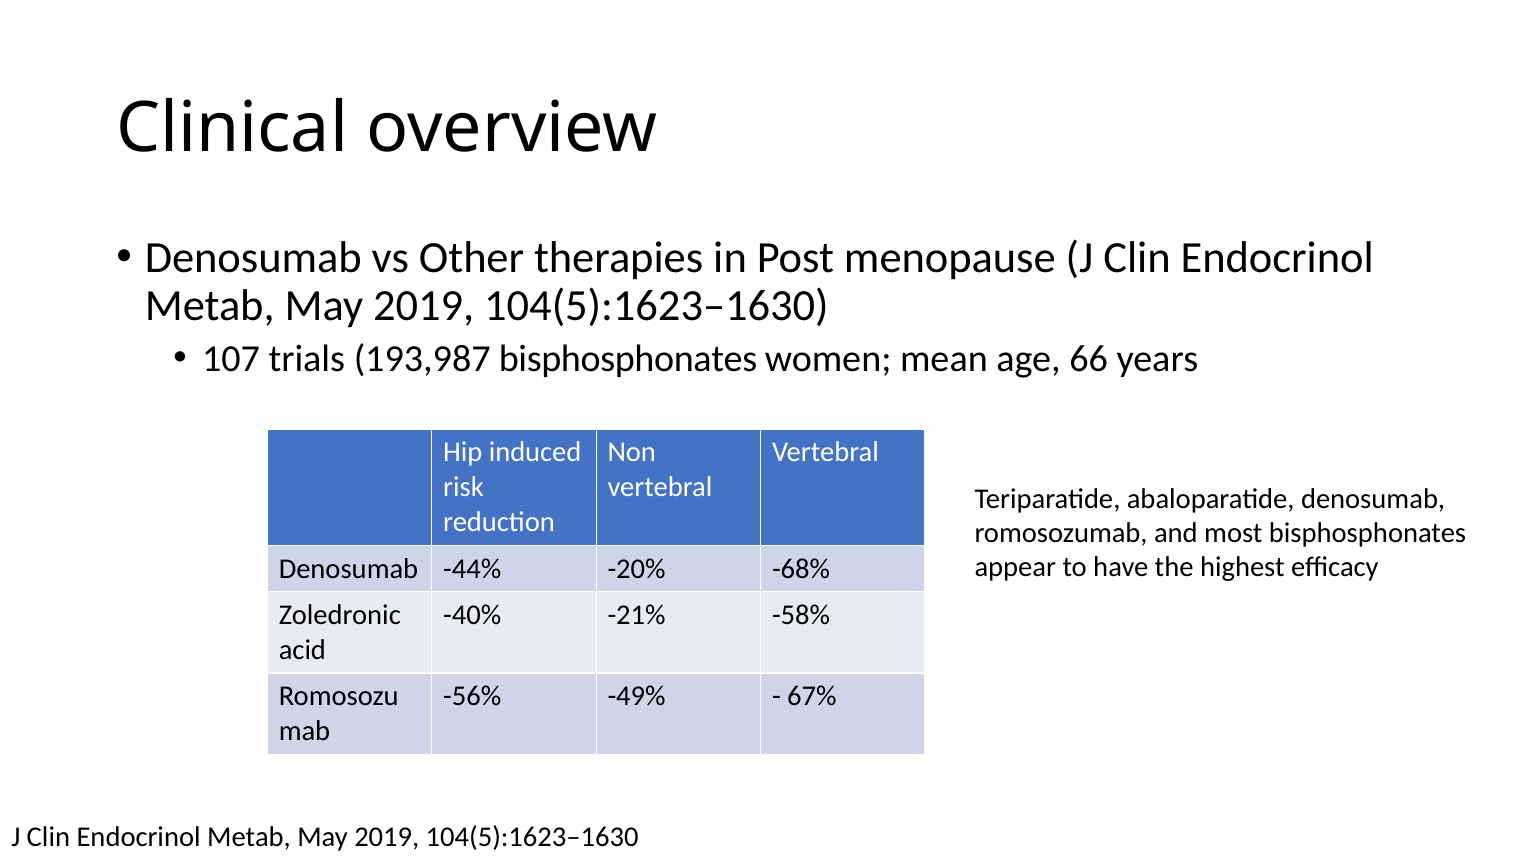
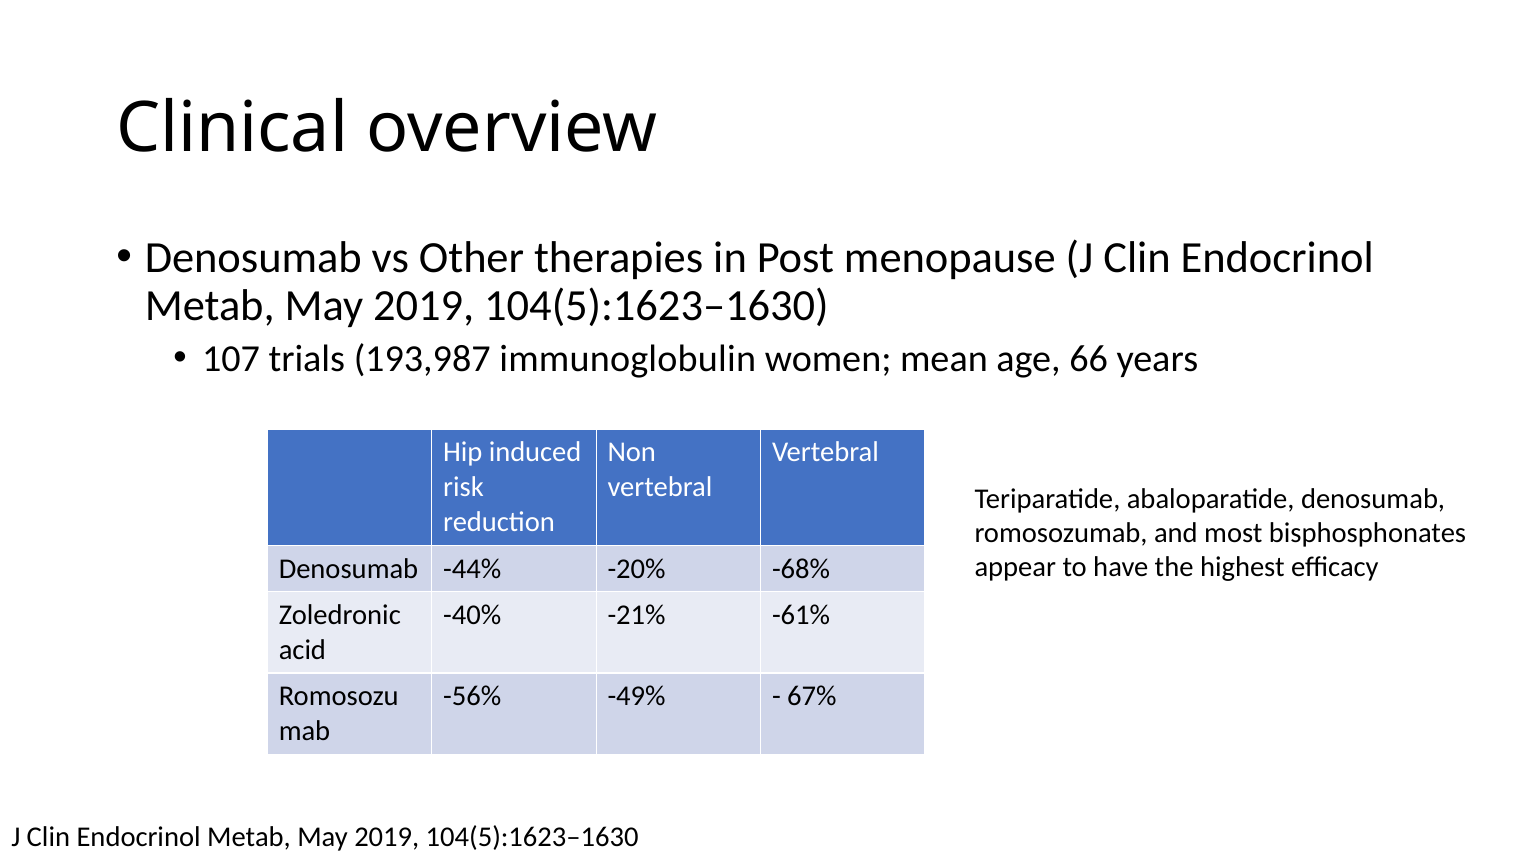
193,987 bisphosphonates: bisphosphonates -> immunoglobulin (628, 358)
-58%: -58% -> -61% (801, 615)
